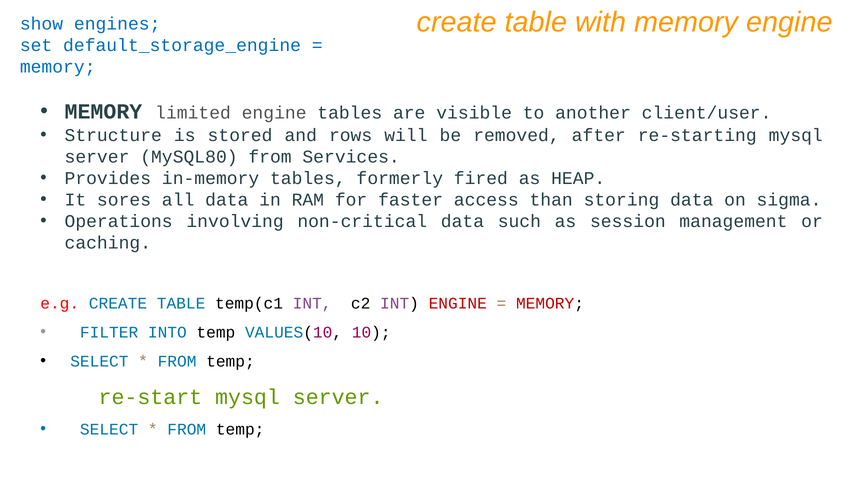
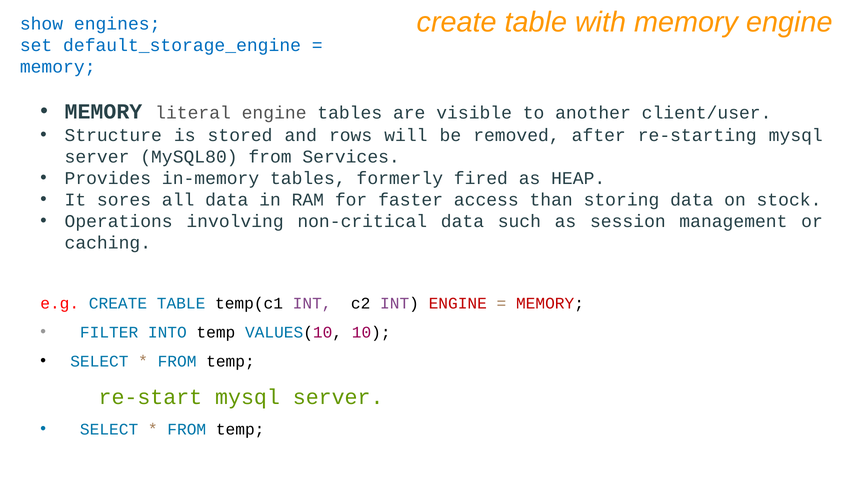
limited: limited -> literal (193, 113)
sigma: sigma -> stock (789, 200)
